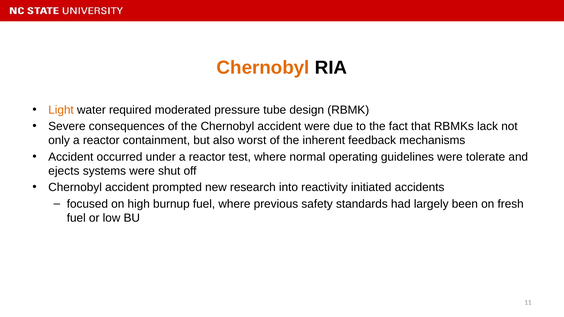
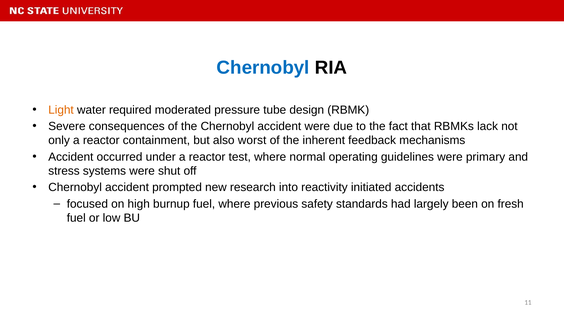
Chernobyl colour: orange -> blue (263, 68)
tolerate: tolerate -> primary (486, 157)
ejects: ejects -> stress (64, 171)
